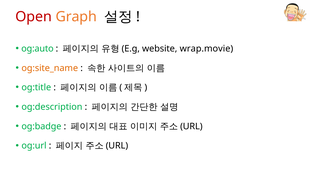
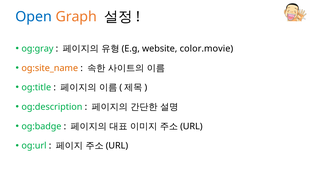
Open colour: red -> blue (34, 17)
og:auto: og:auto -> og:gray (37, 49)
wrap.movie: wrap.movie -> color.movie (206, 49)
